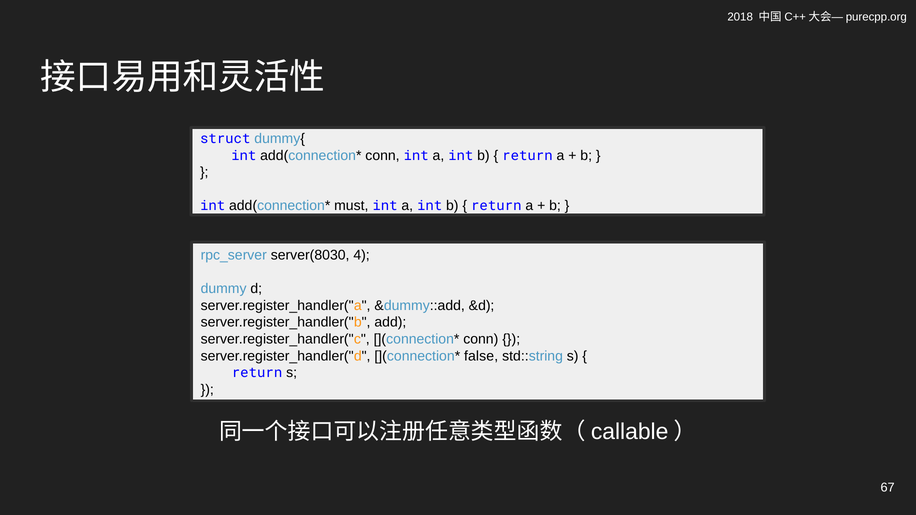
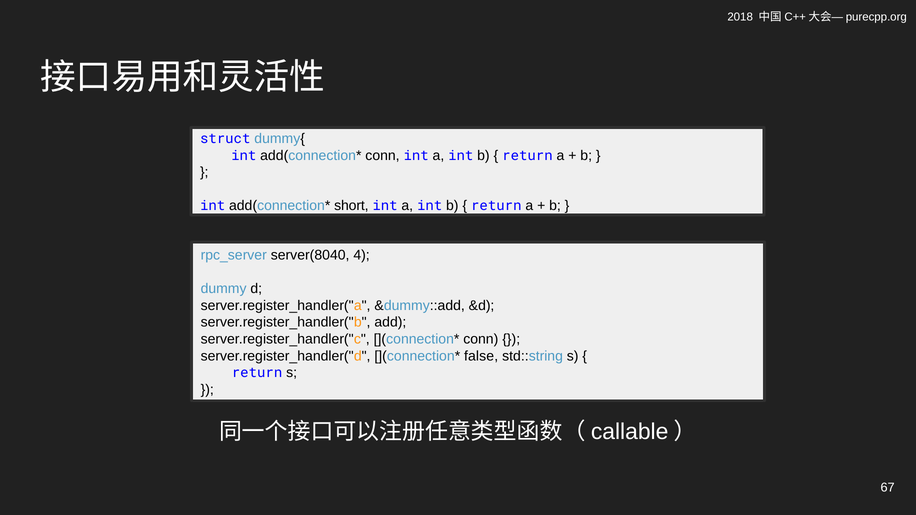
must: must -> short (351, 206)
server(8030: server(8030 -> server(8040 (310, 255)
